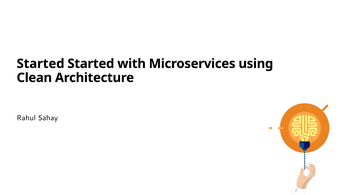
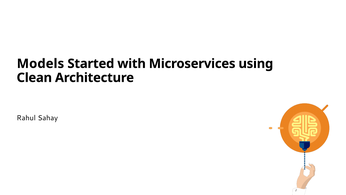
Started: Started -> Models (40, 64)
